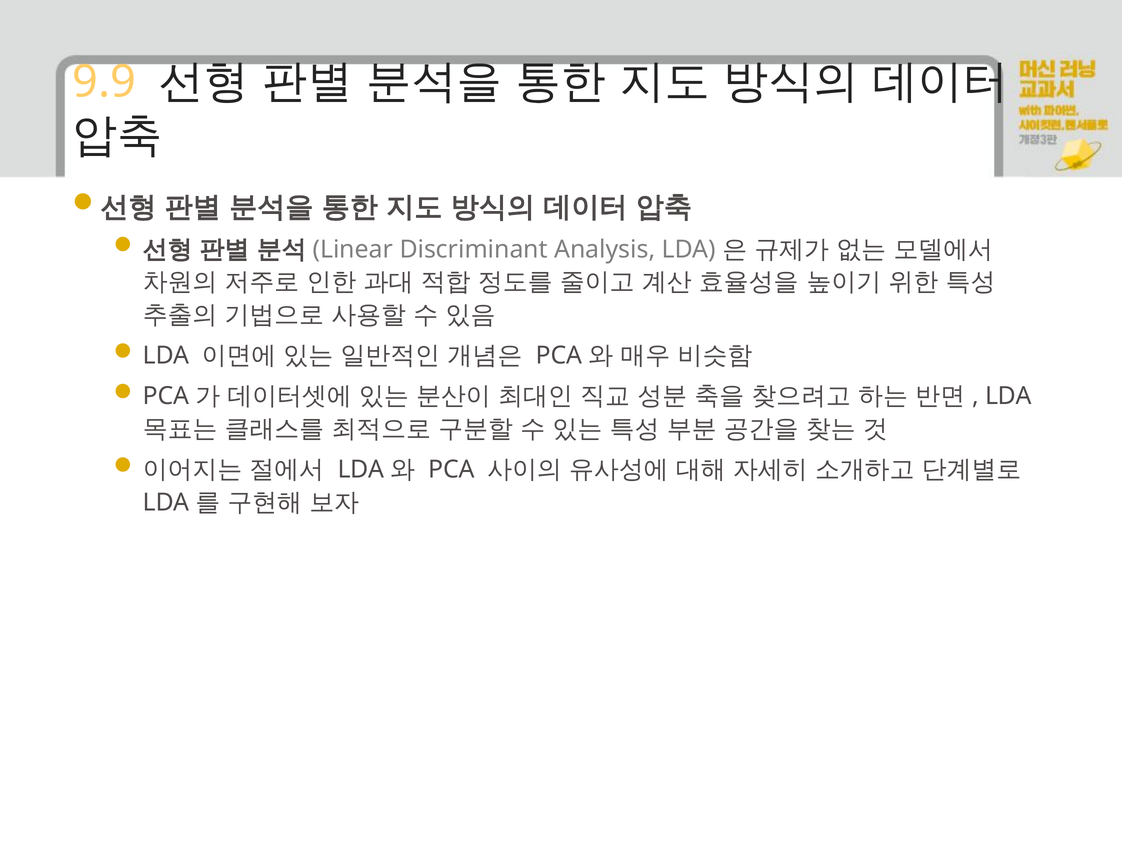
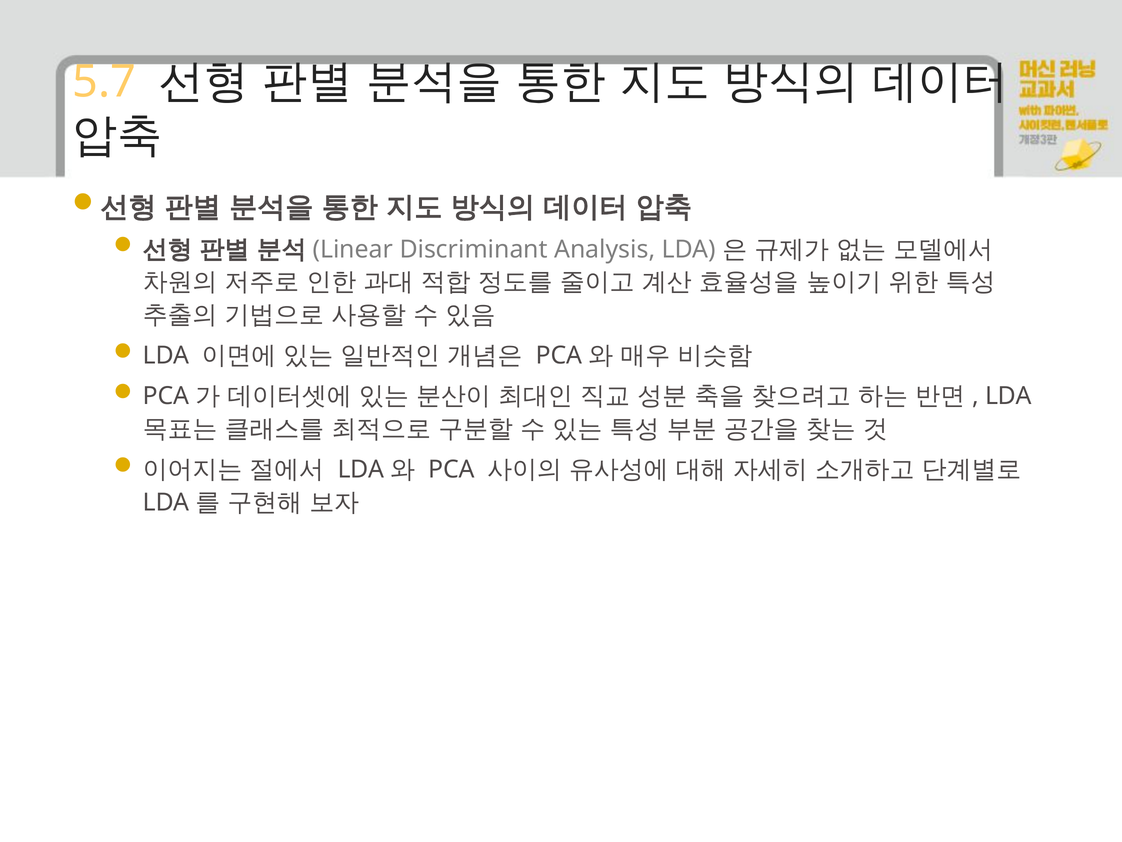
9.9: 9.9 -> 5.7 (104, 82)
